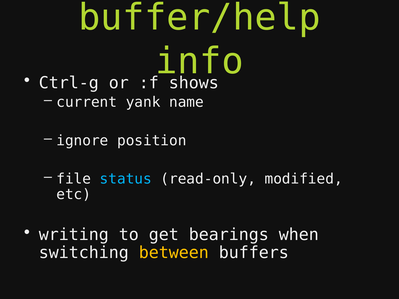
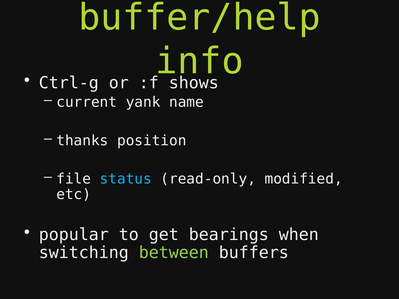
ignore: ignore -> thanks (82, 141)
writing: writing -> popular (74, 235)
between colour: yellow -> light green (174, 253)
